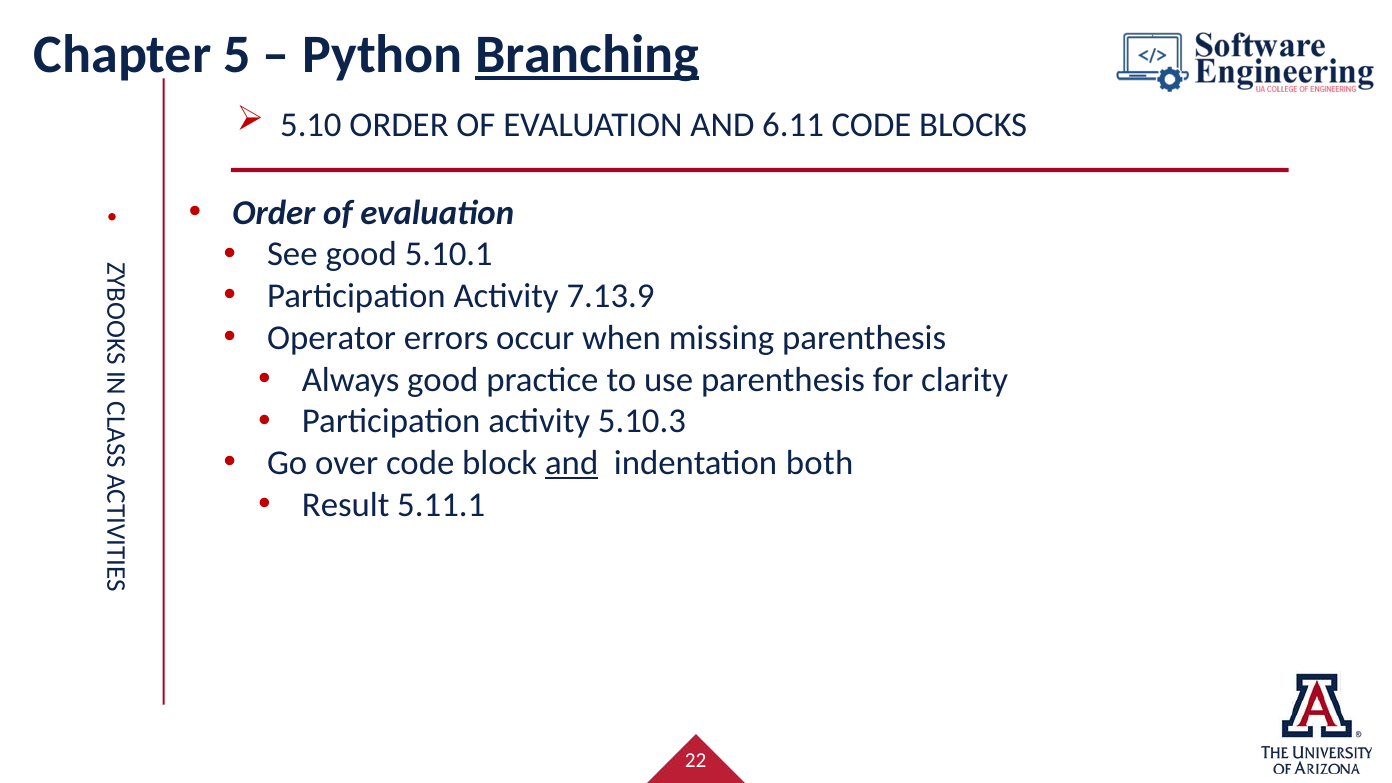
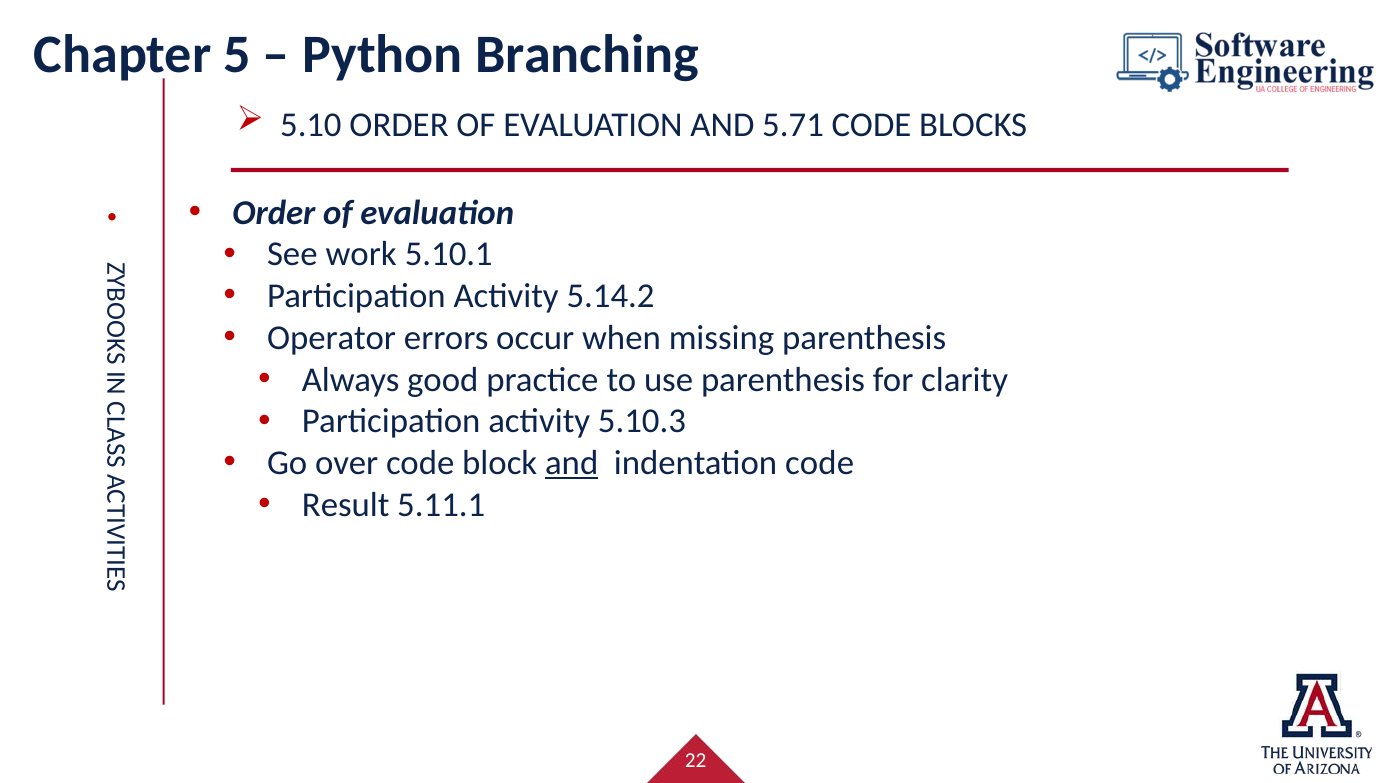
Branching underline: present -> none (587, 55)
6.11: 6.11 -> 5.71 (793, 125)
See good: good -> work (361, 254)
7.13.9: 7.13.9 -> 5.14.2 (611, 296)
indentation both: both -> code (820, 463)
